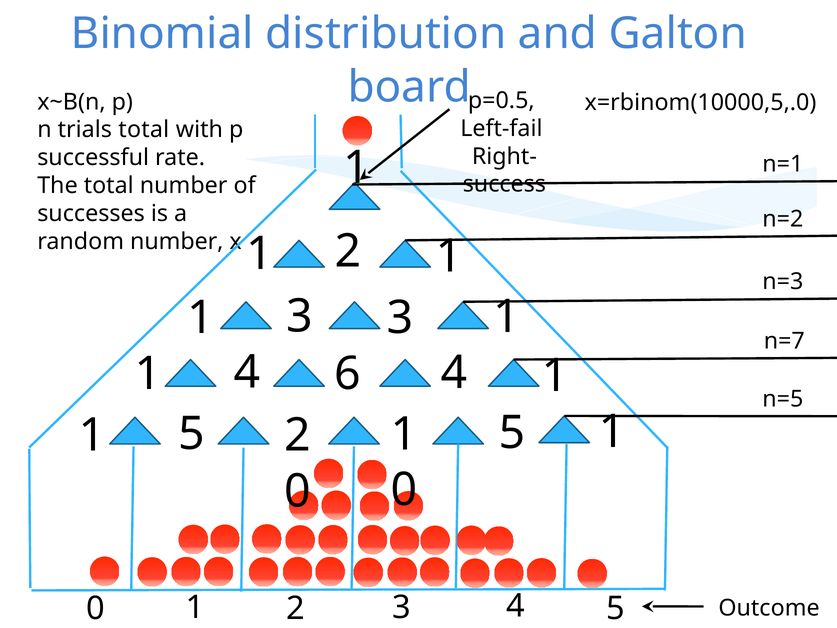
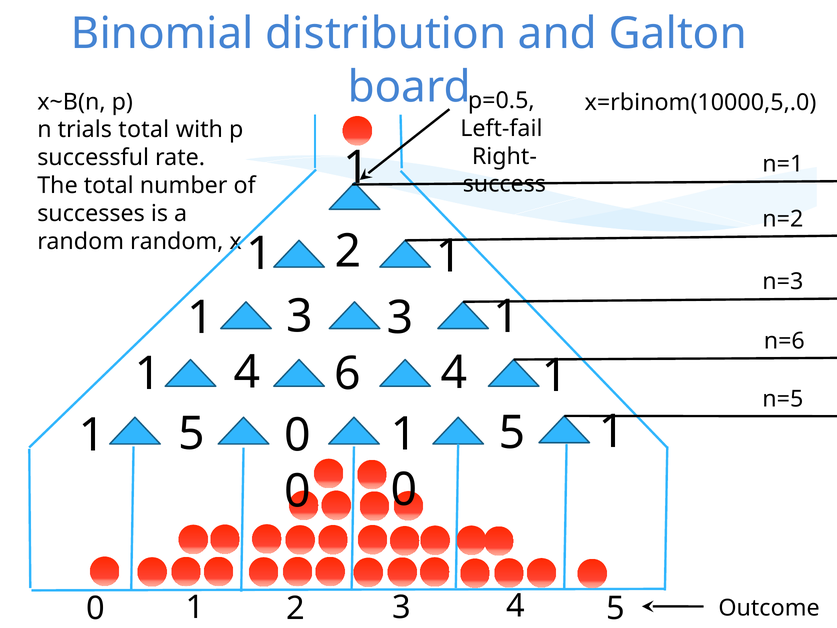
random number: number -> random (177, 241)
n=7: n=7 -> n=6 (784, 341)
2: 2 -> 0 (298, 435)
